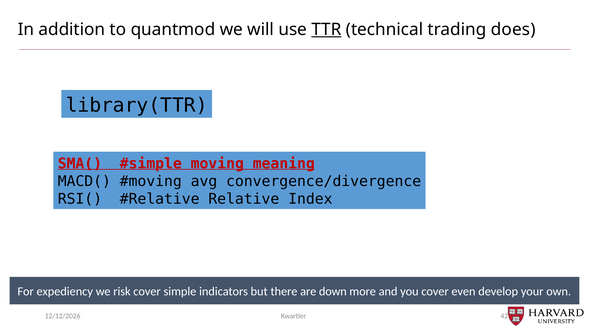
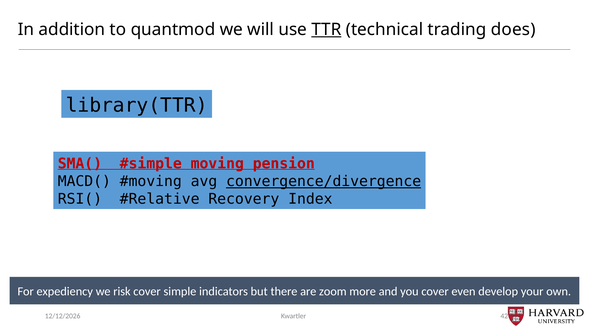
meaning: meaning -> pension (284, 164)
convergence/divergence underline: none -> present (324, 182)
Relative: Relative -> Recovery (244, 199)
down: down -> zoom (333, 292)
